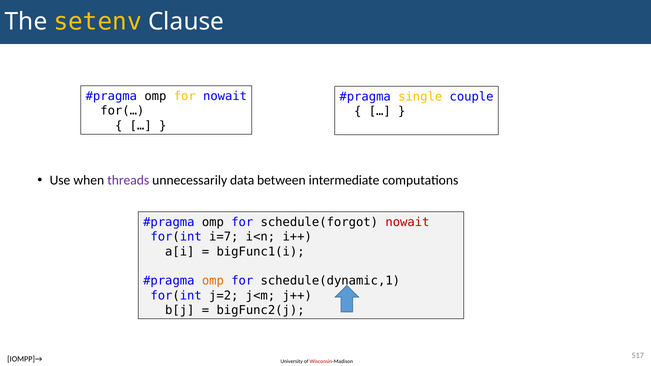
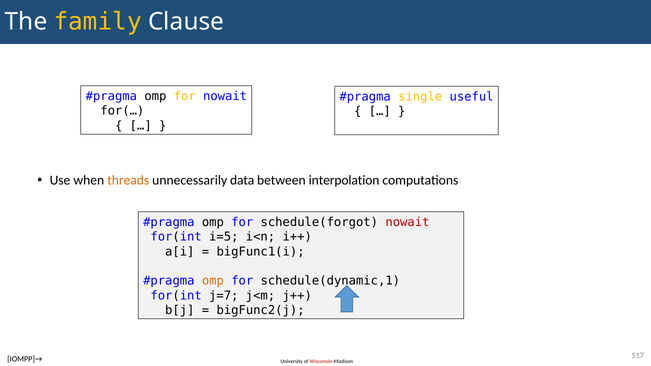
setenv: setenv -> family (98, 22)
couple: couple -> useful (472, 97)
threads colour: purple -> orange (128, 180)
intermediate: intermediate -> interpolation (344, 180)
i=7: i=7 -> i=5 (224, 237)
j=2: j=2 -> j=7 (224, 296)
